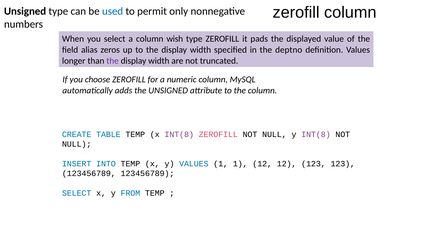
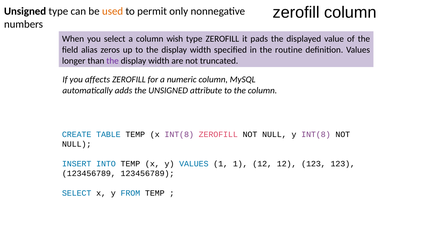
used colour: blue -> orange (113, 11)
deptno: deptno -> routine (289, 50)
choose: choose -> affects (98, 80)
